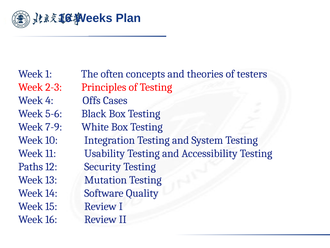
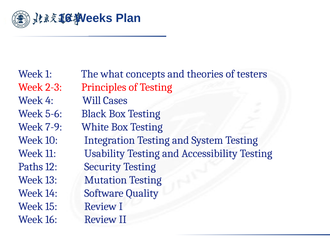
often: often -> what (112, 74)
Offs: Offs -> Will (92, 100)
